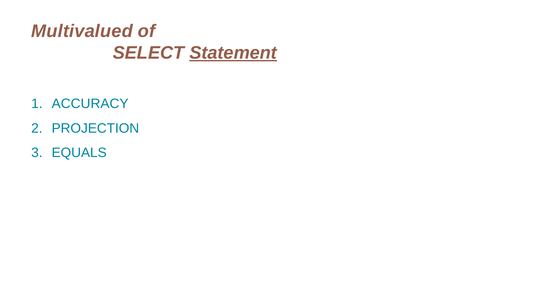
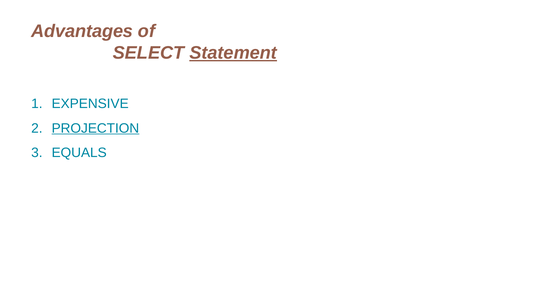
Multivalued: Multivalued -> Advantages (82, 31)
ACCURACY: ACCURACY -> EXPENSIVE (90, 104)
PROJECTION underline: none -> present (95, 128)
